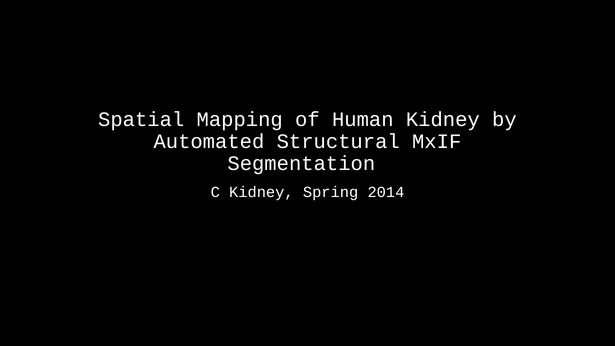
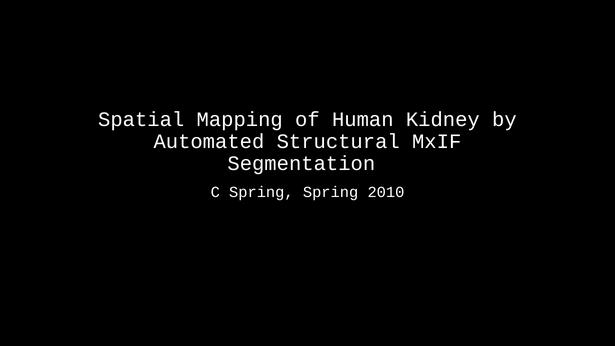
C Kidney: Kidney -> Spring (261, 192)
2014: 2014 -> 2010 (386, 192)
